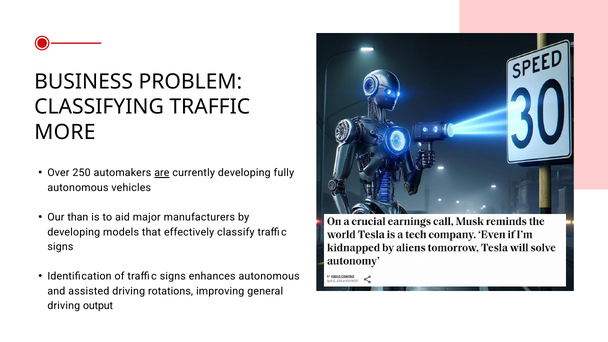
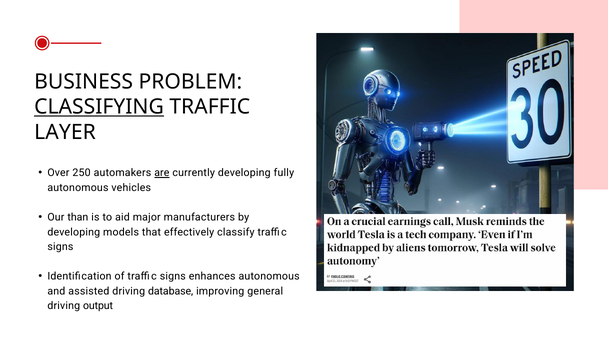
CLASSIFYING underline: none -> present (99, 107)
MORE: MORE -> LAYER (65, 132)
rotations: rotations -> database (171, 291)
